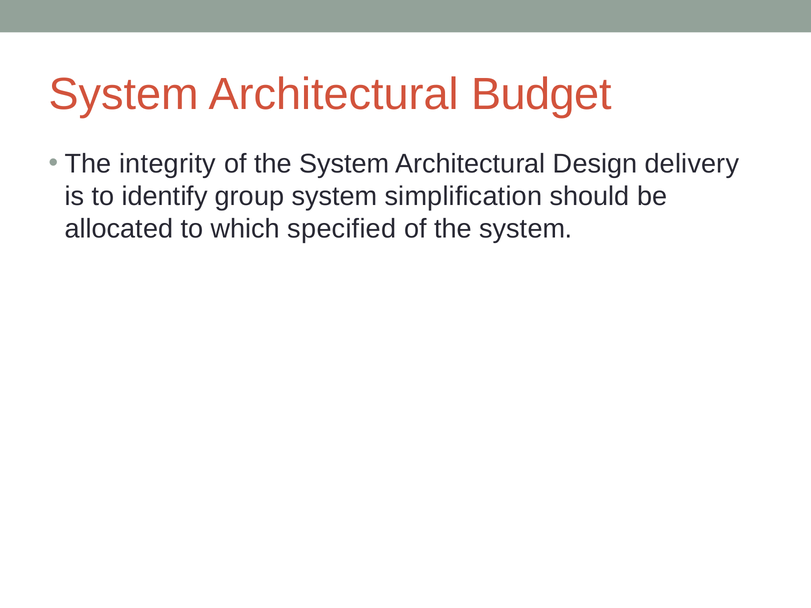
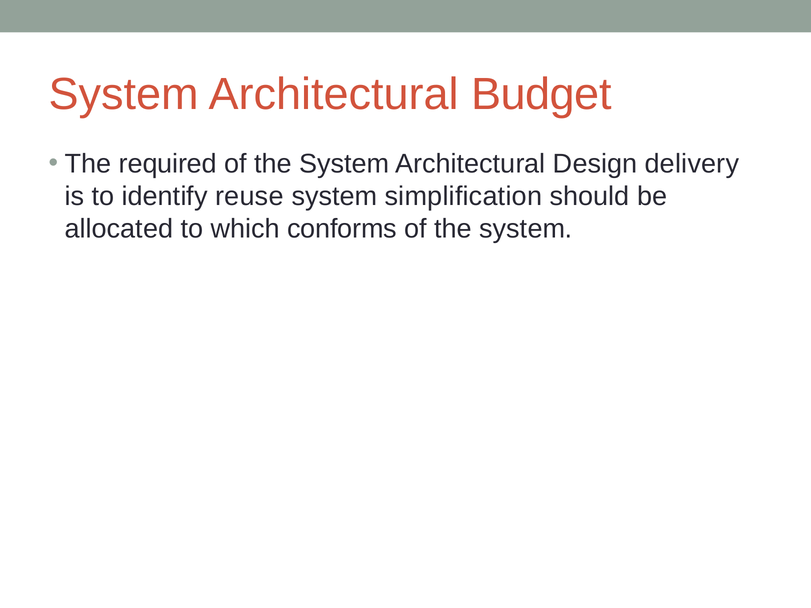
integrity: integrity -> required (168, 164)
group: group -> reuse (249, 197)
specified: specified -> conforms (342, 229)
